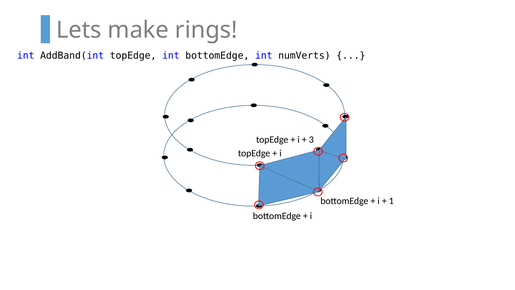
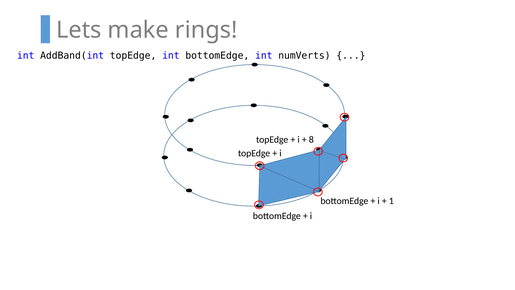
3: 3 -> 8 (311, 140)
